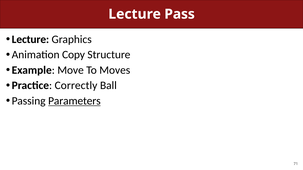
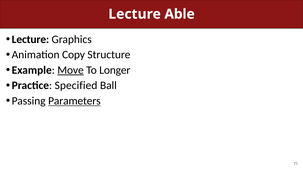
Pass: Pass -> Able (180, 14)
Move underline: none -> present (71, 70)
Moves: Moves -> Longer (115, 70)
Correctly: Correctly -> Specified (76, 86)
